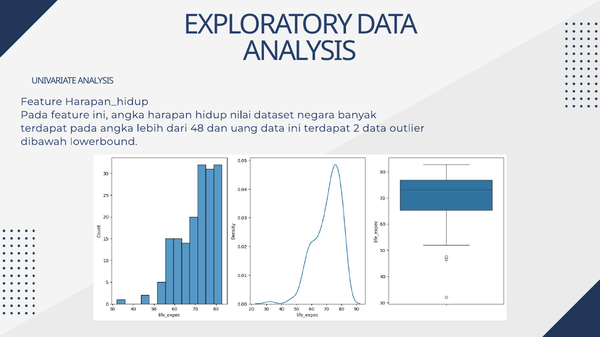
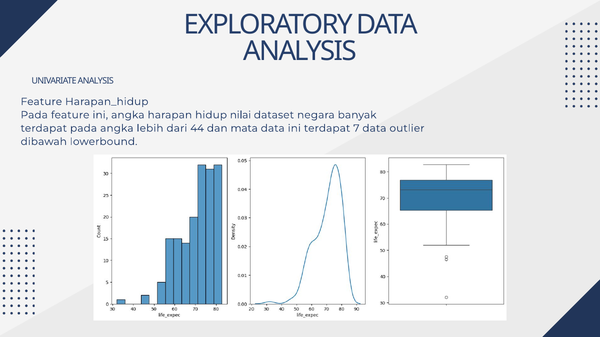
48: 48 -> 44 (197, 128)
uang: uang -> mata (244, 128)
2: 2 -> 7 (356, 128)
